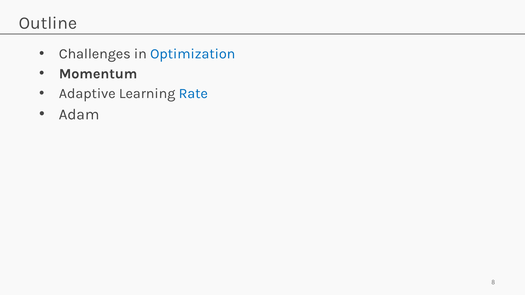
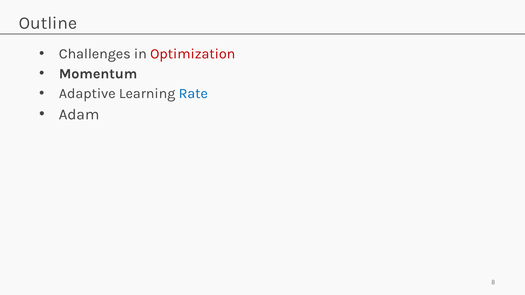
Optimization colour: blue -> red (193, 54)
